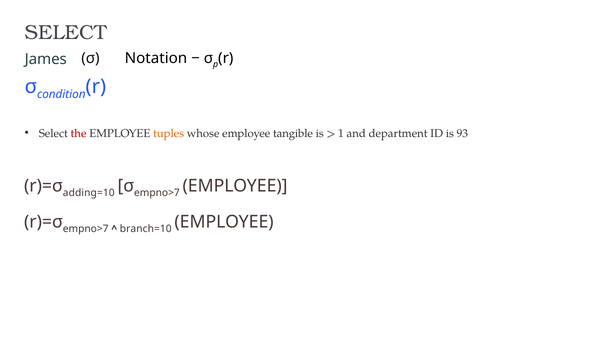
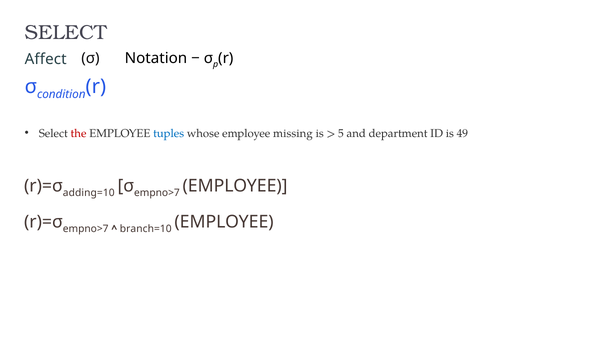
James: James -> Affect (46, 59)
tuples colour: orange -> blue (169, 133)
tangible: tangible -> missing (293, 133)
1: 1 -> 5 (341, 133)
93: 93 -> 49 (462, 133)
